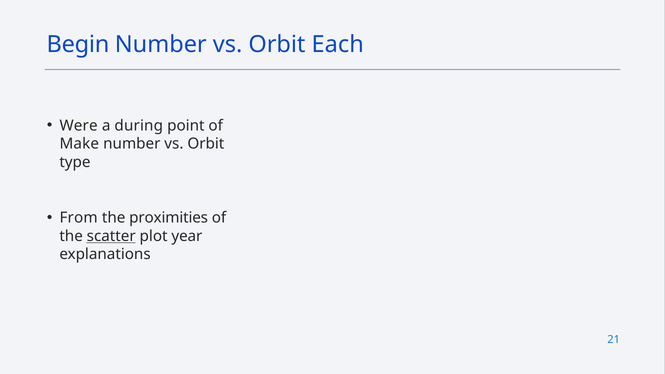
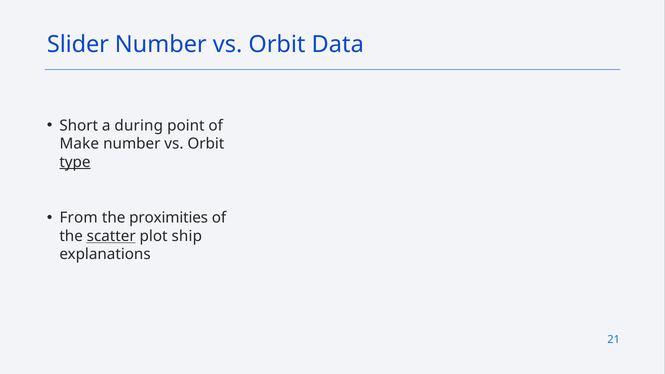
Begin: Begin -> Slider (78, 44)
Each: Each -> Data (338, 44)
Were: Were -> Short (79, 126)
type underline: none -> present (75, 162)
year: year -> ship (187, 236)
